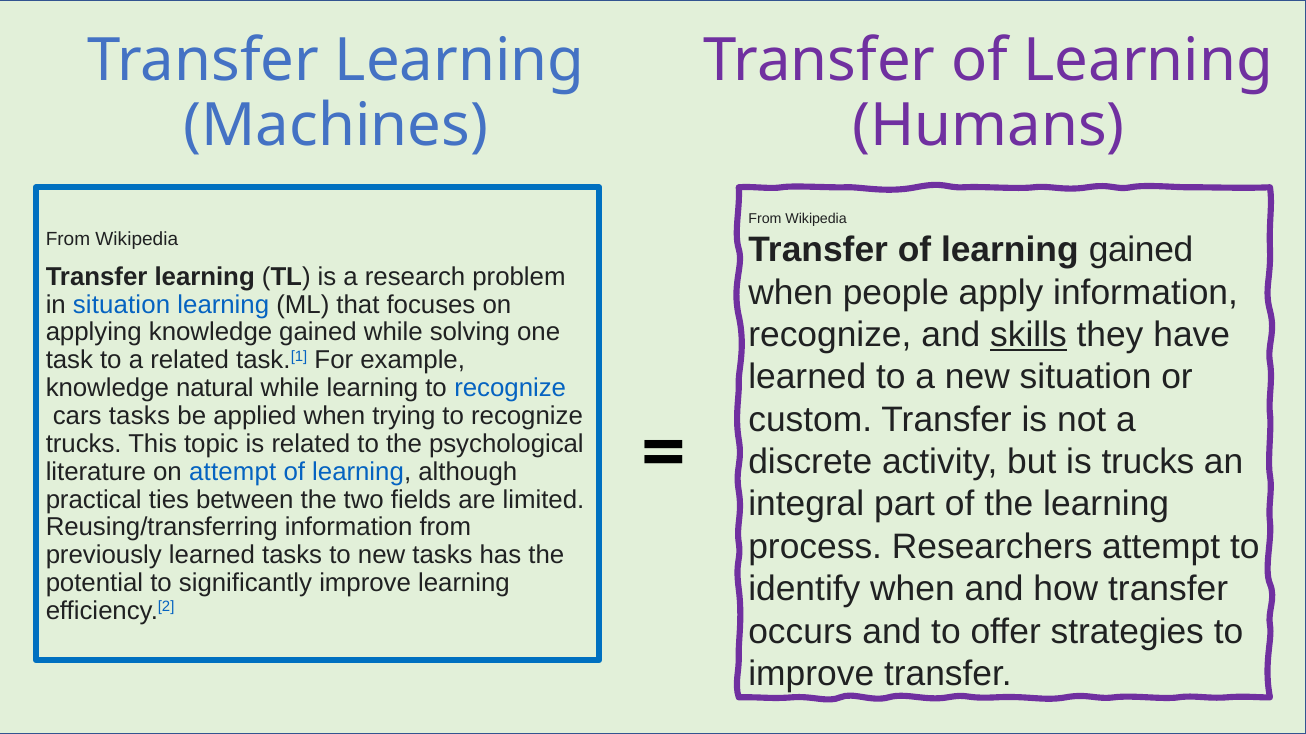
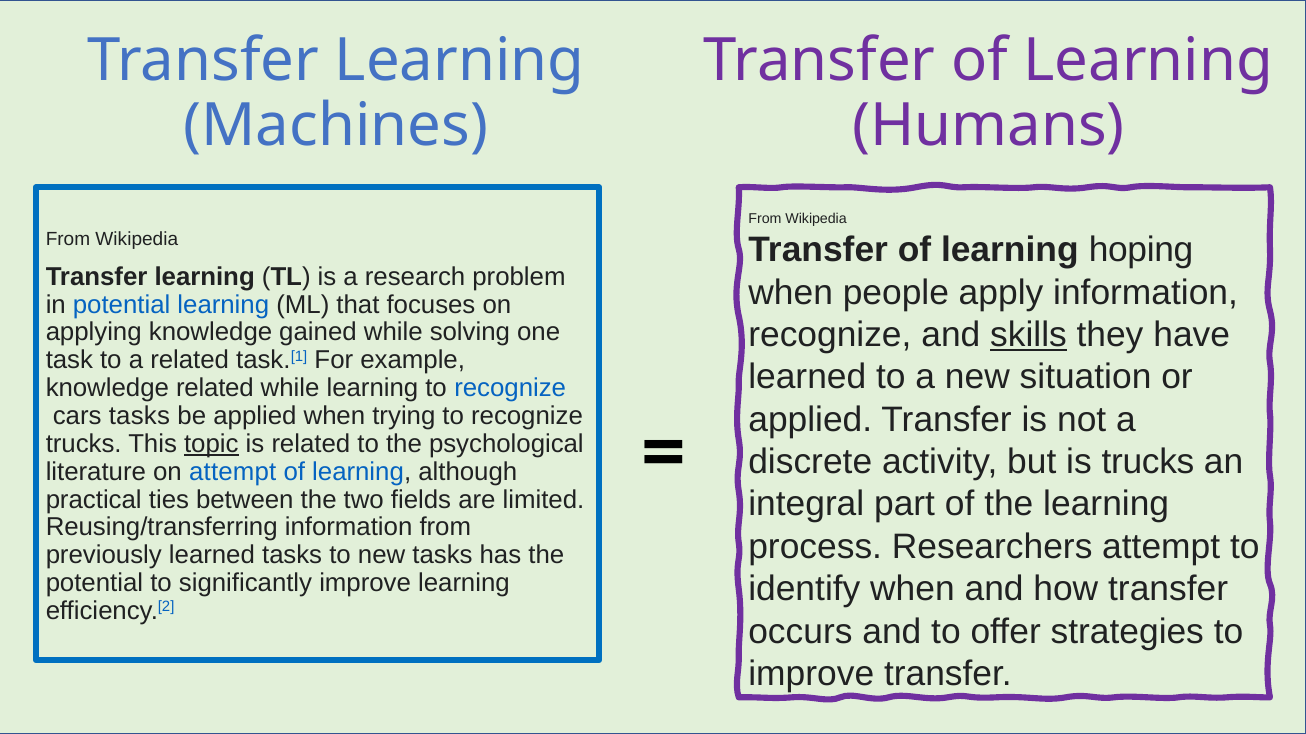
learning gained: gained -> hoping (1141, 250)
in situation: situation -> potential (122, 305)
knowledge natural: natural -> related (215, 388)
custom: custom -> applied (810, 420)
topic underline: none -> present (211, 444)
